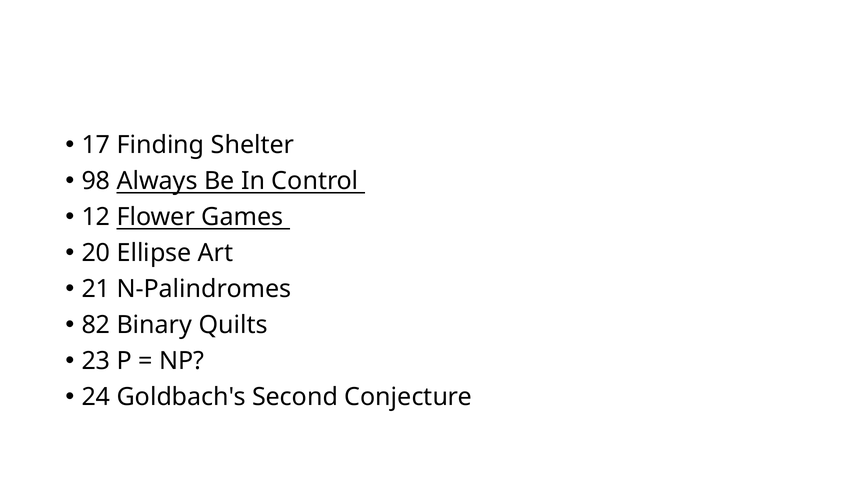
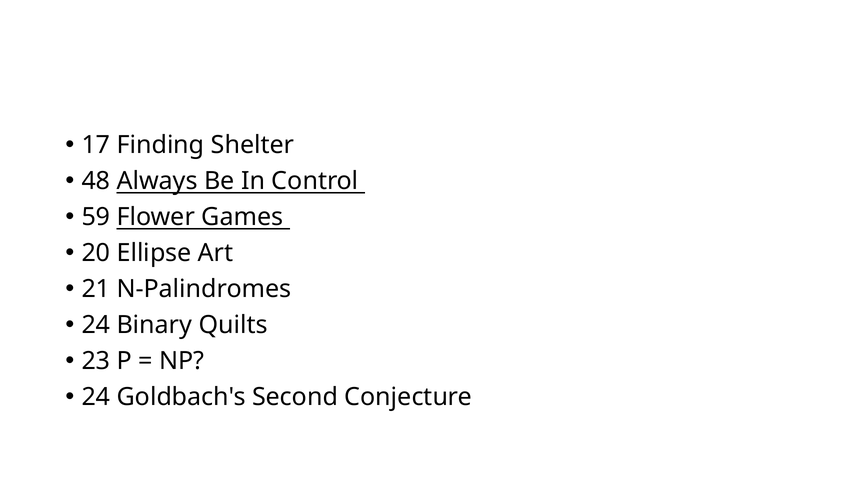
98: 98 -> 48 (96, 181)
12: 12 -> 59 (96, 217)
82: 82 -> 24 (96, 326)
